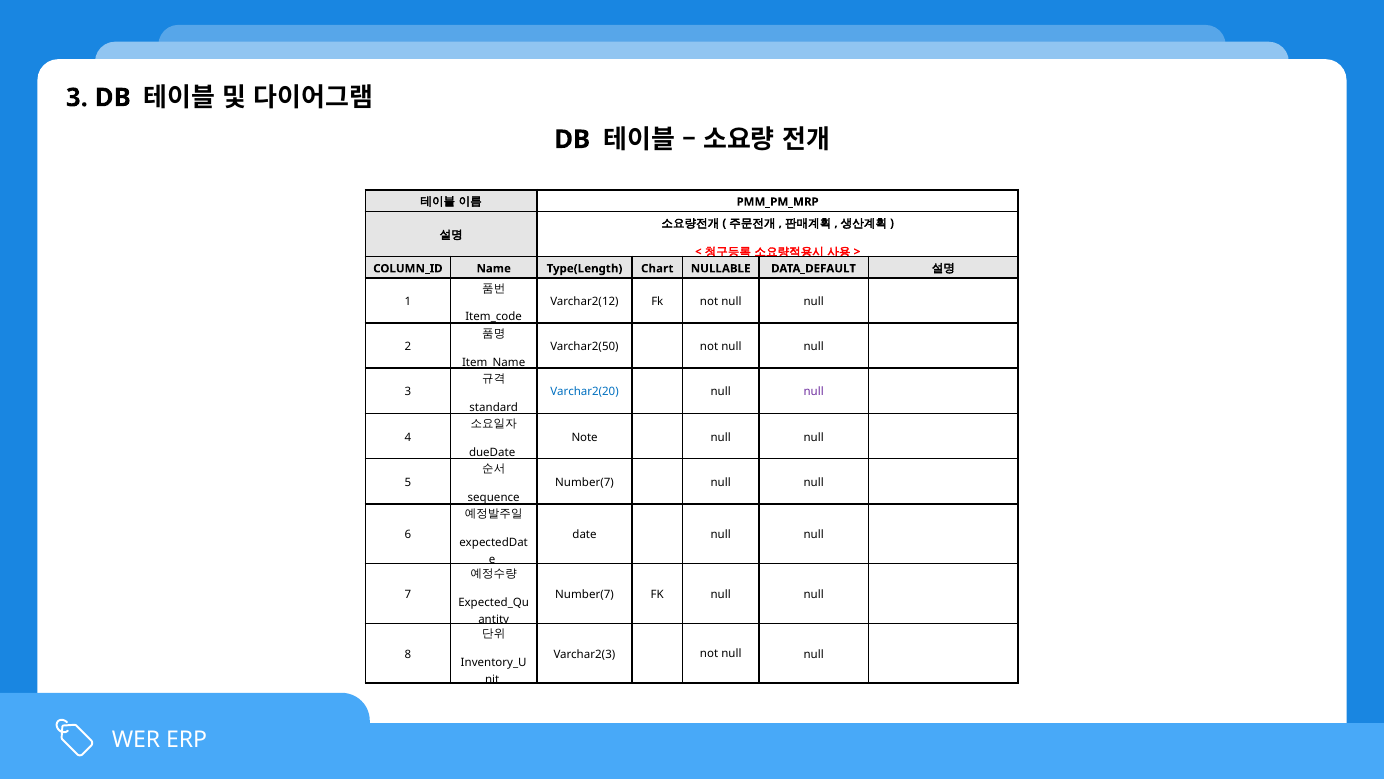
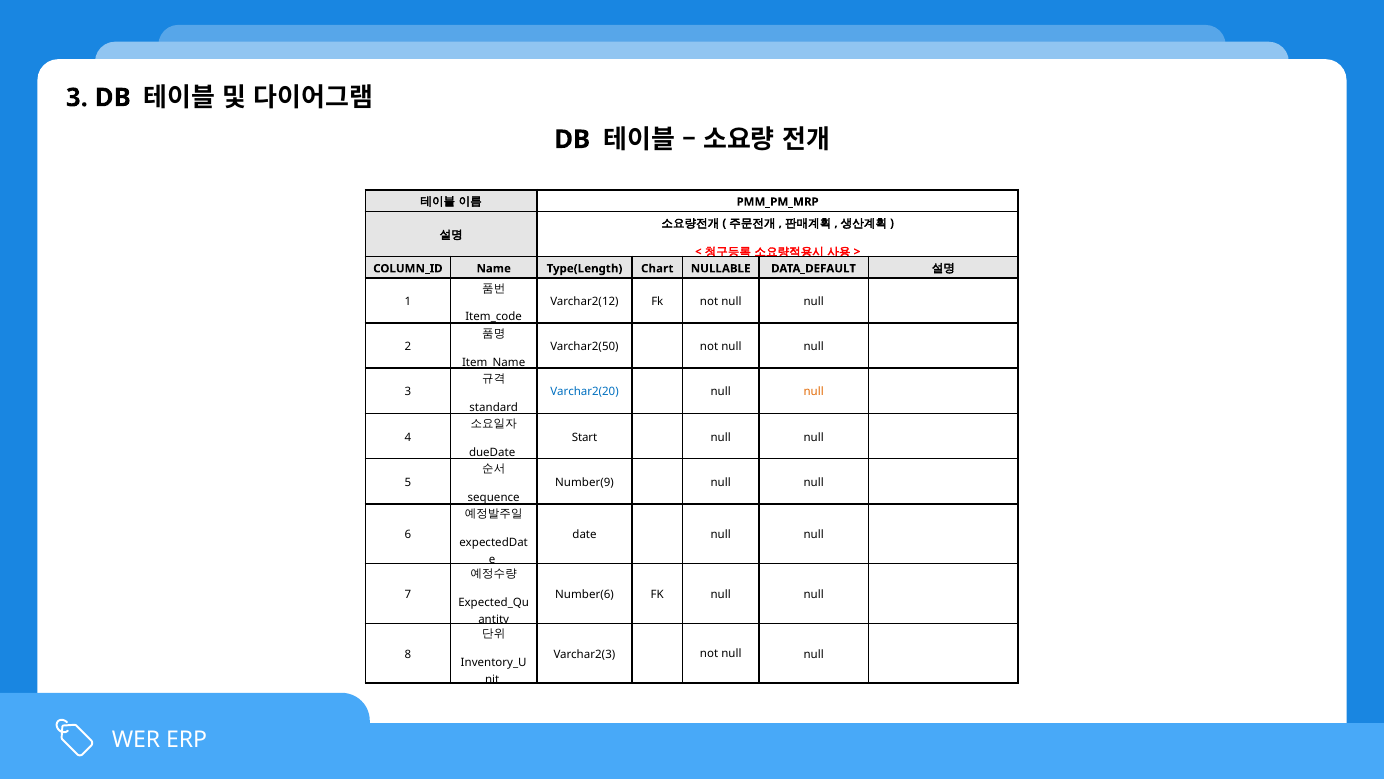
null colour: purple -> orange (814, 392)
Note: Note -> Start (585, 437)
Number(7: Number(7 -> Number(9 (585, 482)
Number(7: Number(7 -> Number(6 (585, 594)
